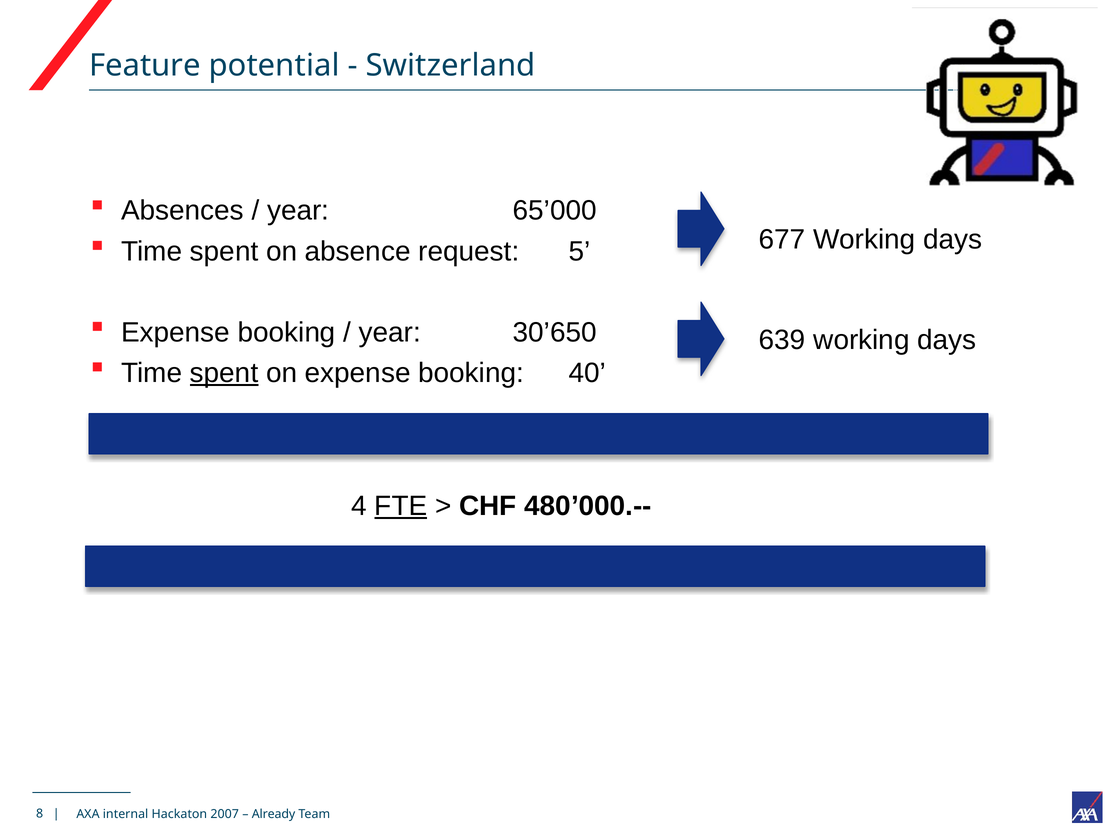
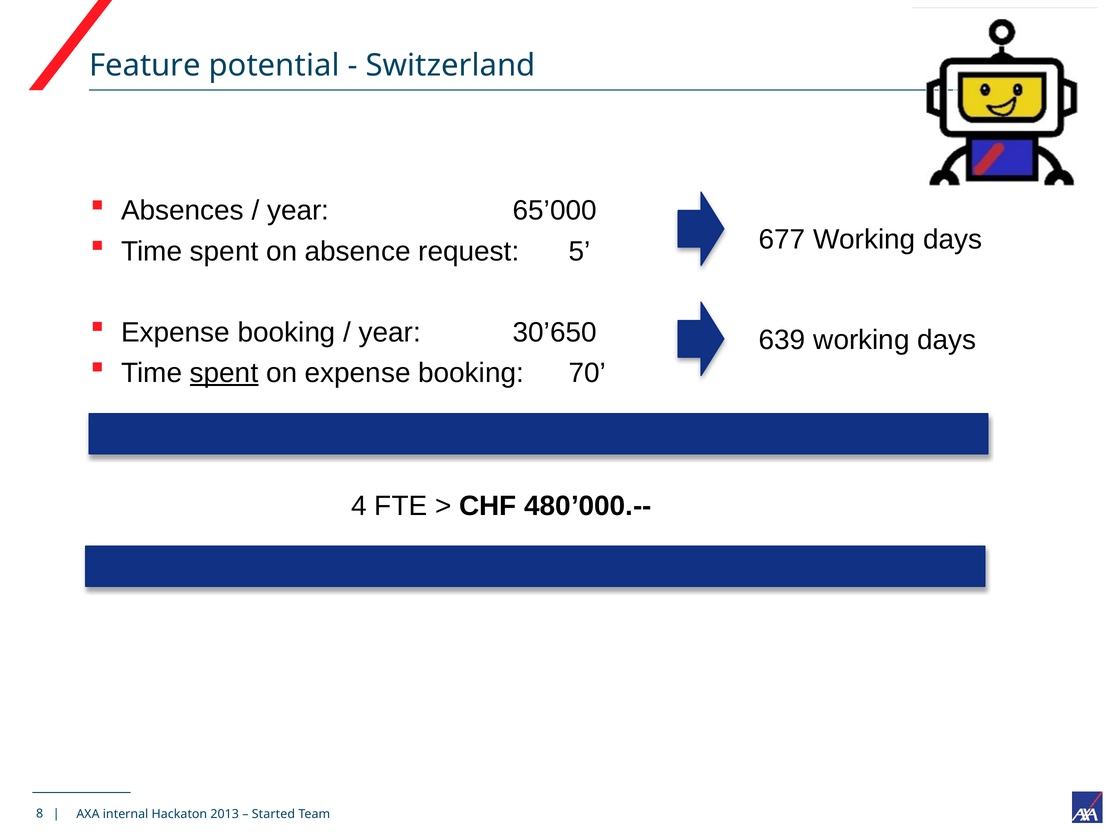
40: 40 -> 70 (587, 373)
FTE underline: present -> none (401, 506)
2007: 2007 -> 2013 (225, 814)
Already: Already -> Started (273, 814)
